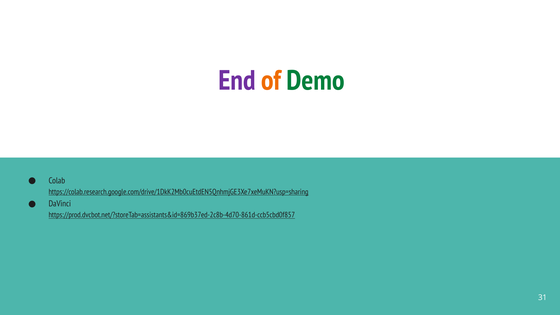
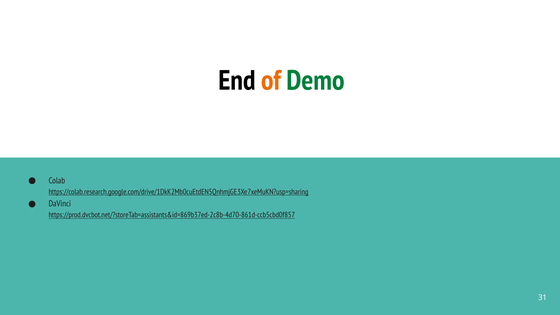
End colour: purple -> black (237, 81)
